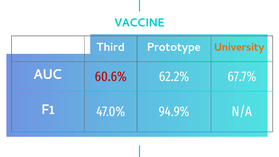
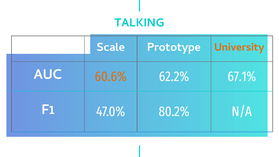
VACCINE: VACCINE -> TALKING (139, 23)
Third: Third -> Scale (111, 47)
60.6% colour: red -> orange (111, 76)
67.7%: 67.7% -> 67.1% (242, 76)
94.9%: 94.9% -> 80.2% (174, 112)
